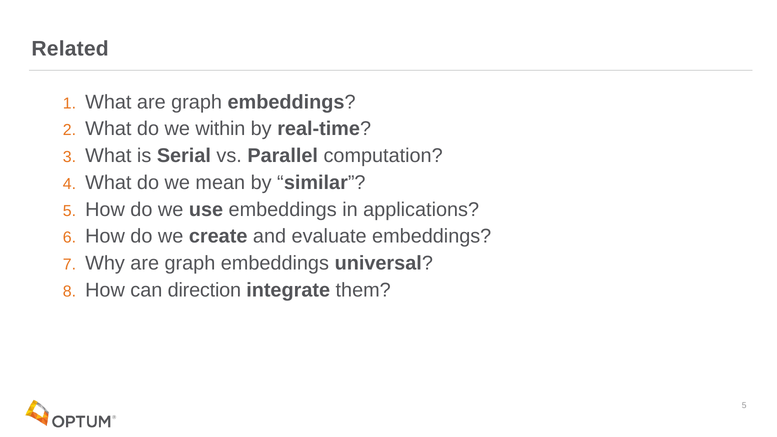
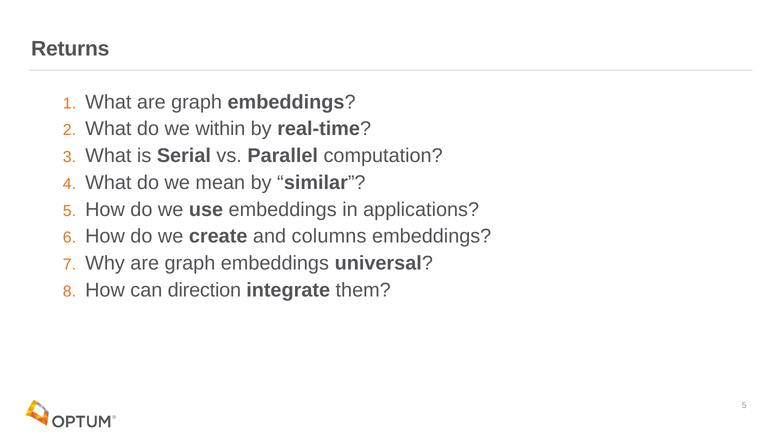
Related: Related -> Returns (70, 49)
evaluate: evaluate -> columns (329, 236)
